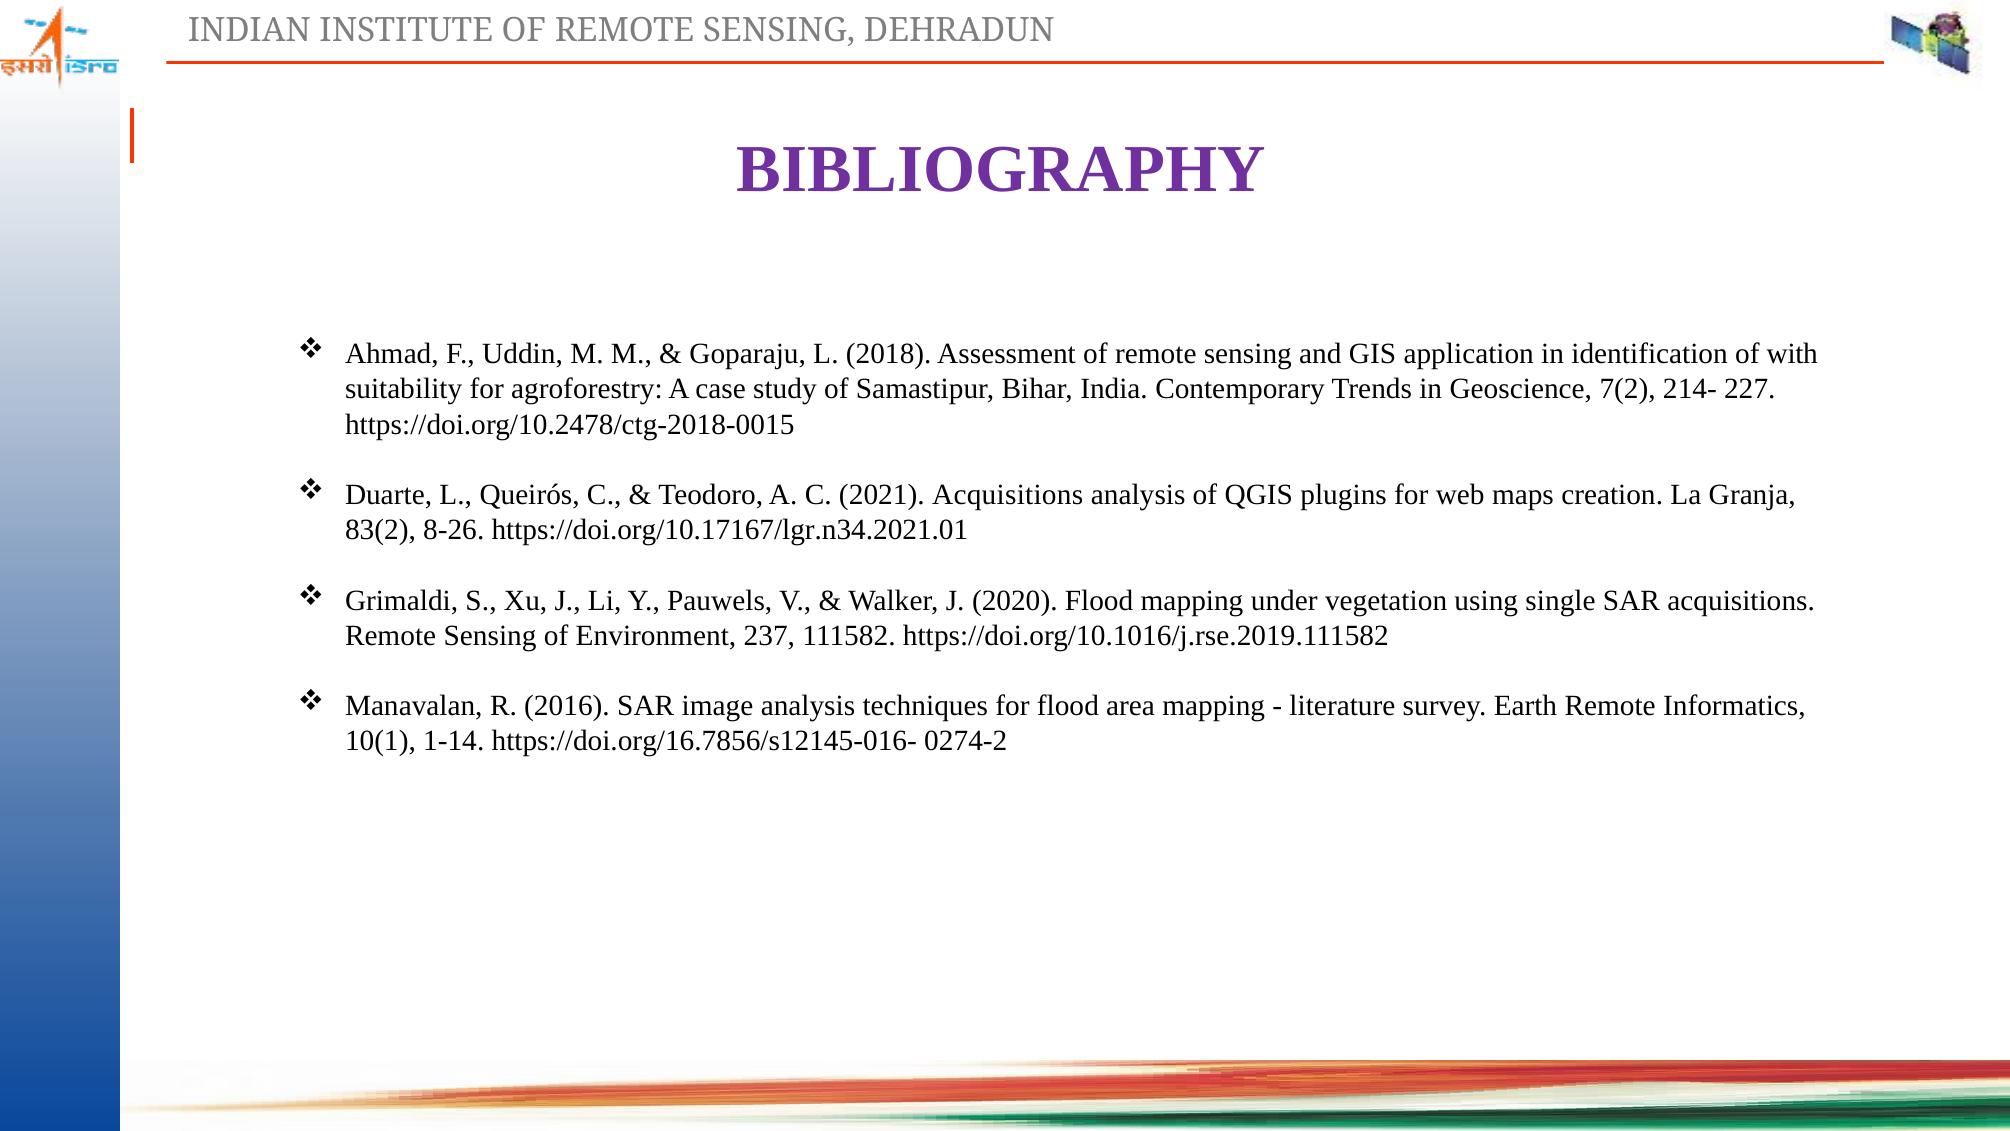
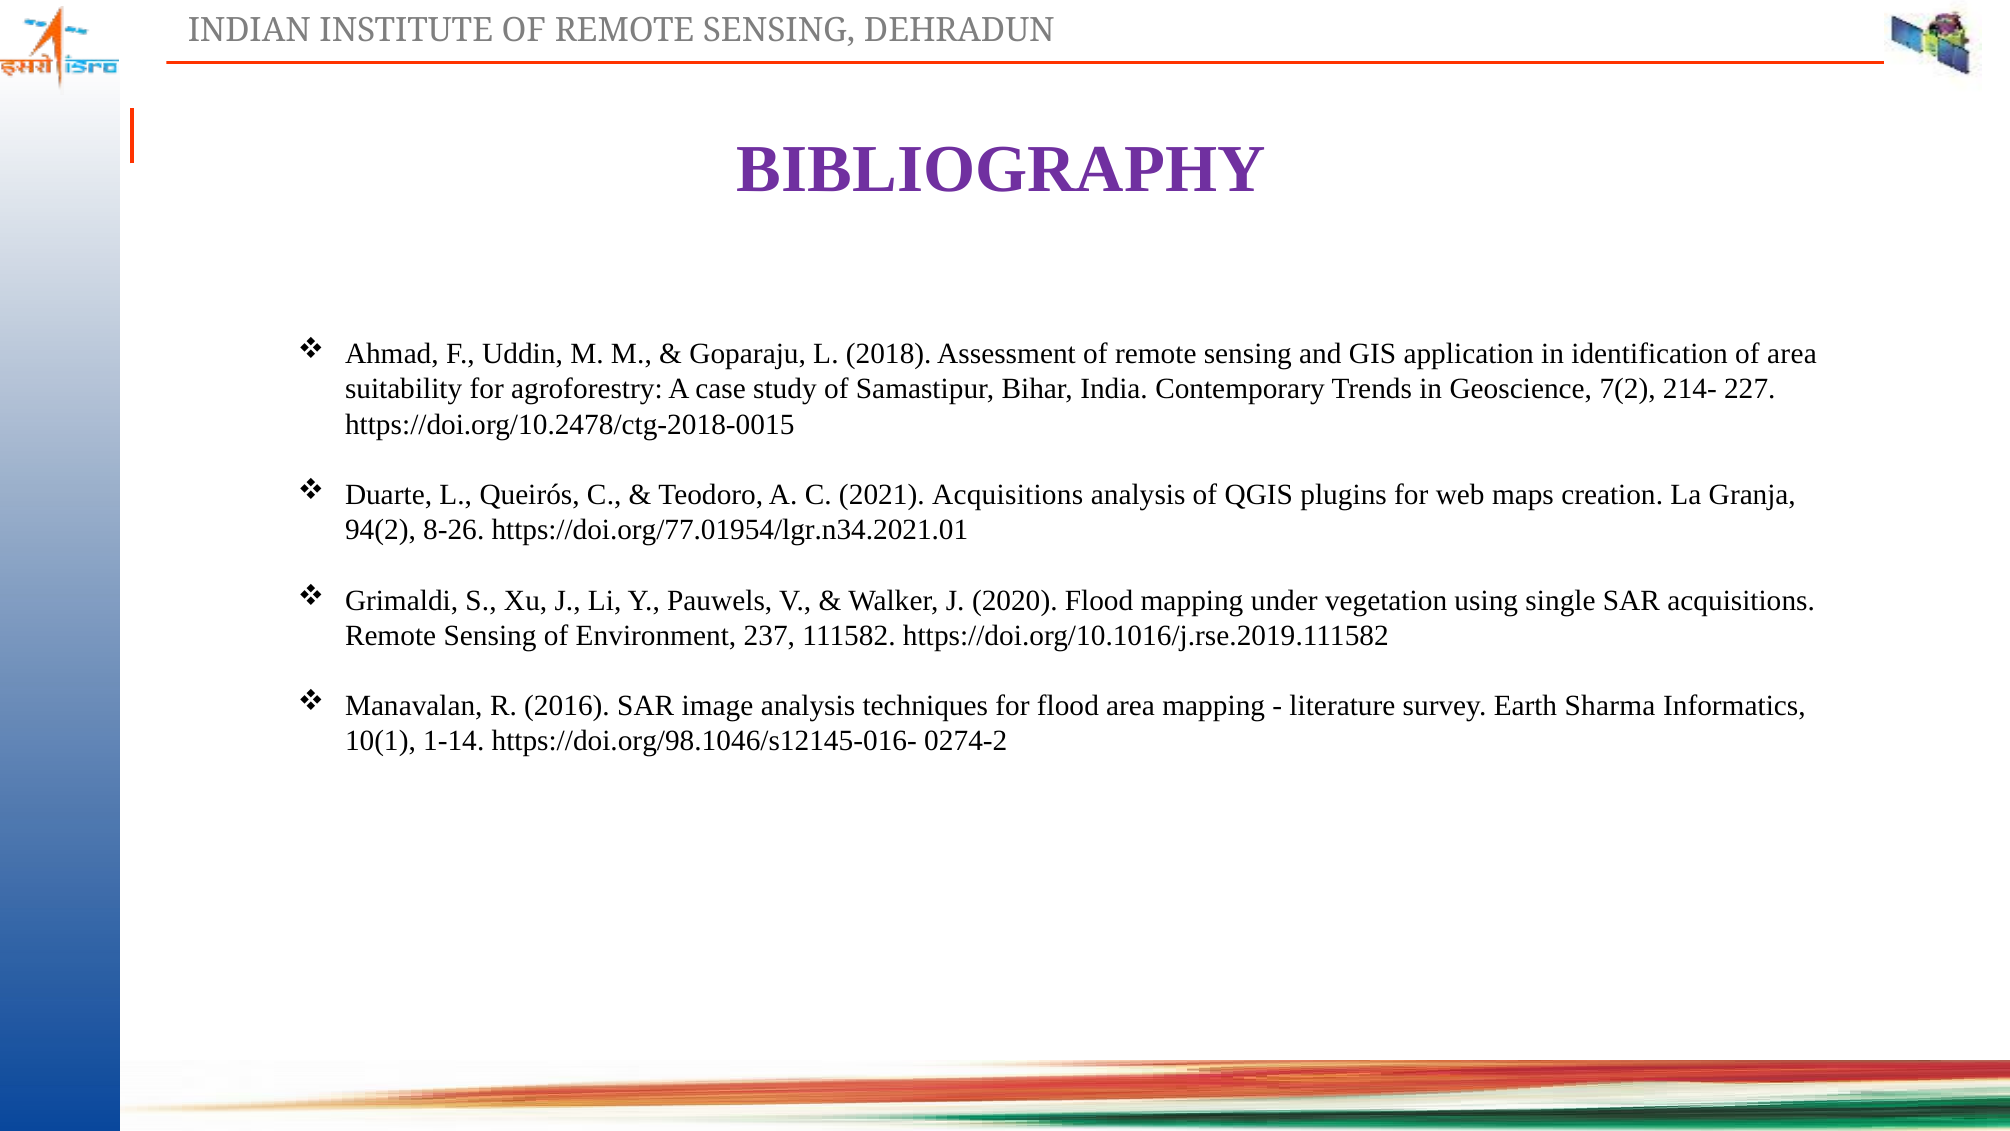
of with: with -> area (1792, 354)
83(2: 83(2 -> 94(2 (380, 530)
https://doi.org/10.17167/lgr.n34.2021.01: https://doi.org/10.17167/lgr.n34.2021.01 -> https://doi.org/77.01954/lgr.n34.2021.01 (730, 530)
Earth Remote: Remote -> Sharma (1610, 706)
https://doi.org/16.7856/s12145-016-: https://doi.org/16.7856/s12145-016- -> https://doi.org/98.1046/s12145-016- (704, 741)
